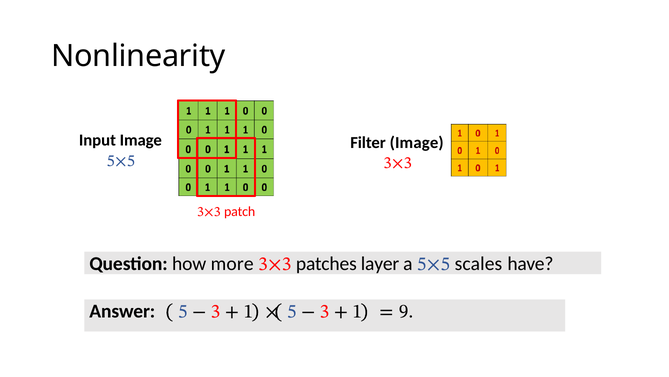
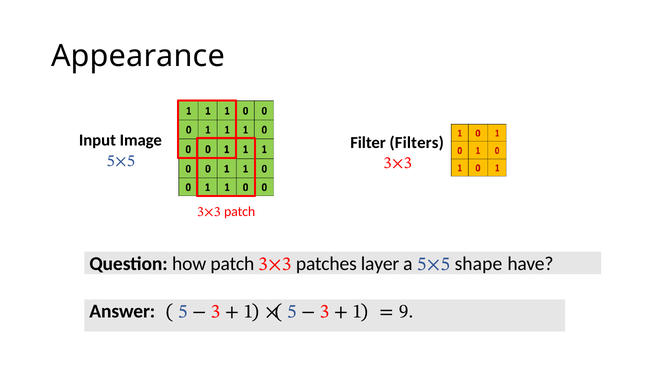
Nonlinearity: Nonlinearity -> Appearance (138, 56)
Filter Image: Image -> Filters (417, 142)
how more: more -> patch (232, 263)
scales: scales -> shape (478, 263)
